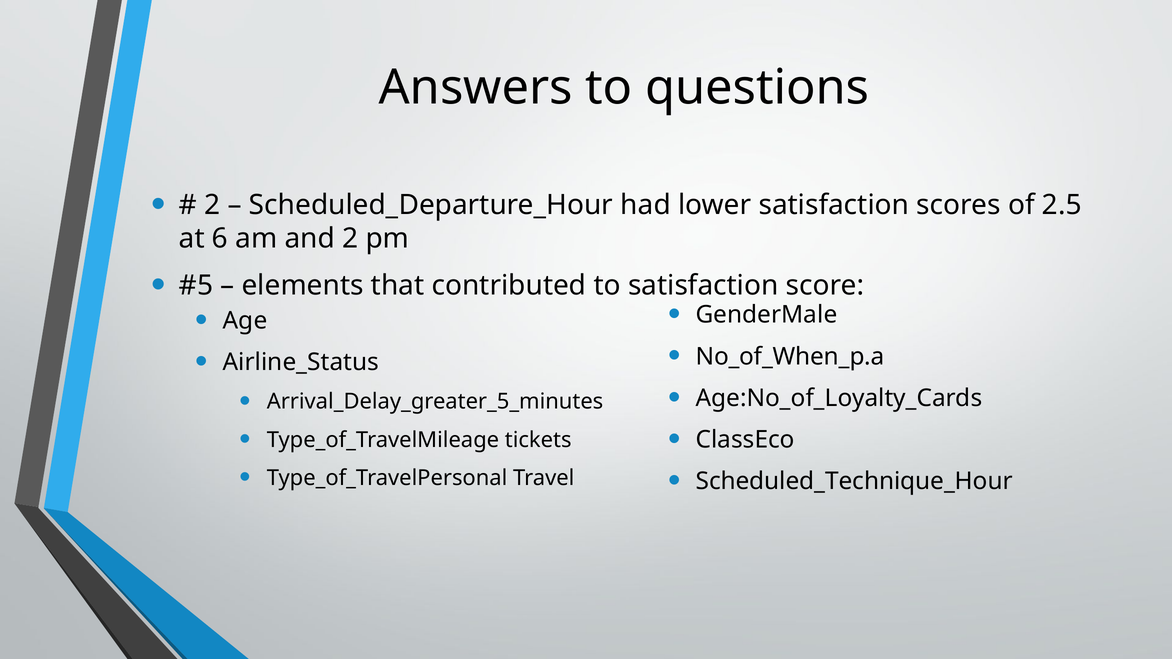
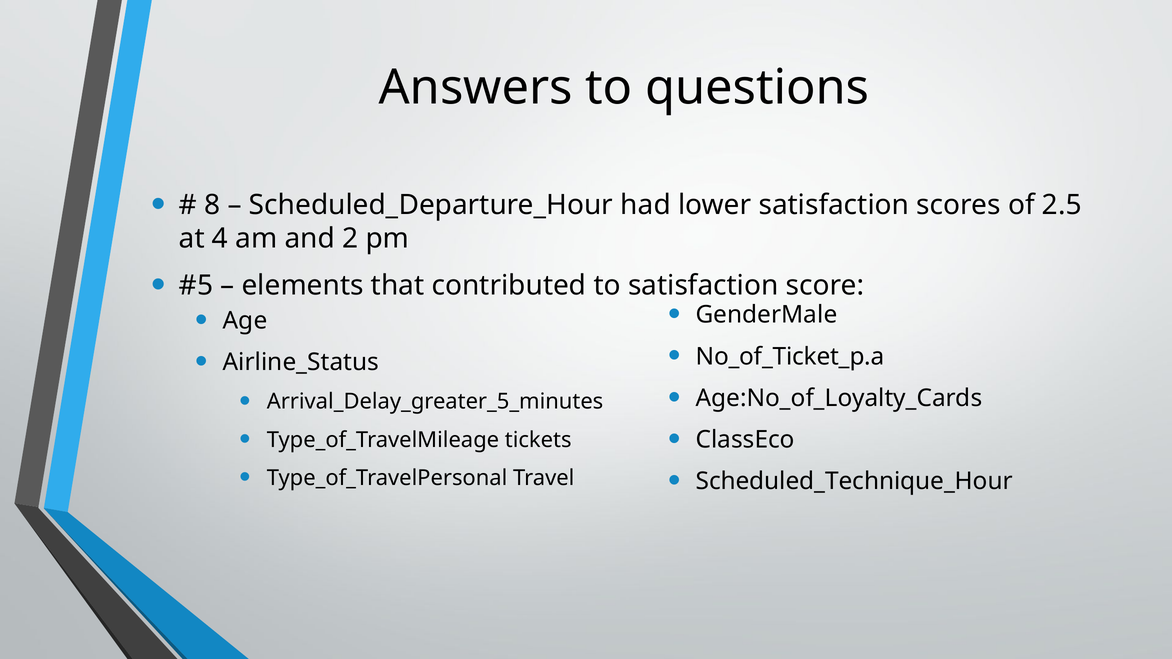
2: 2 -> 8 (212, 205)
6: 6 -> 4 (220, 239)
No_of_When_p.a: No_of_When_p.a -> No_of_Ticket_p.a (790, 357)
